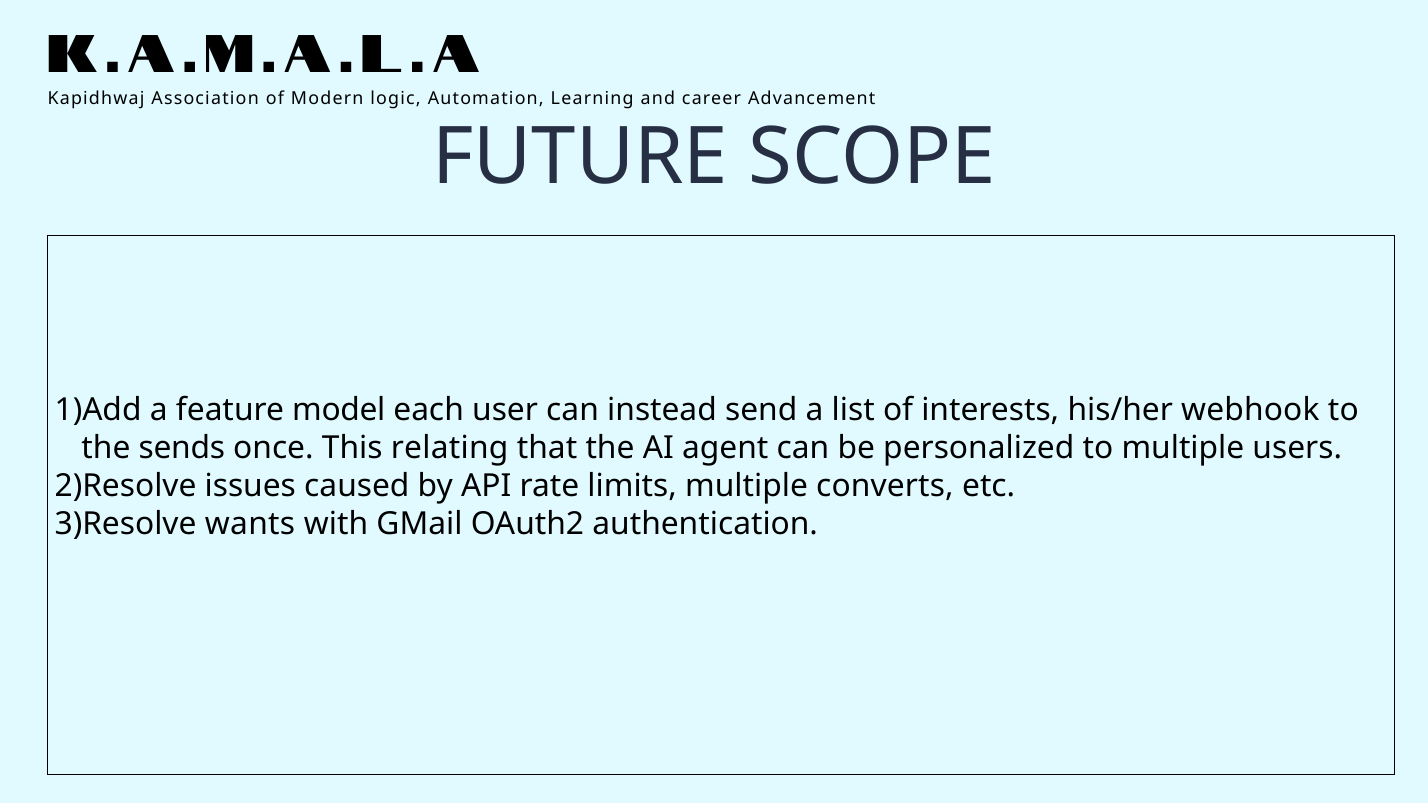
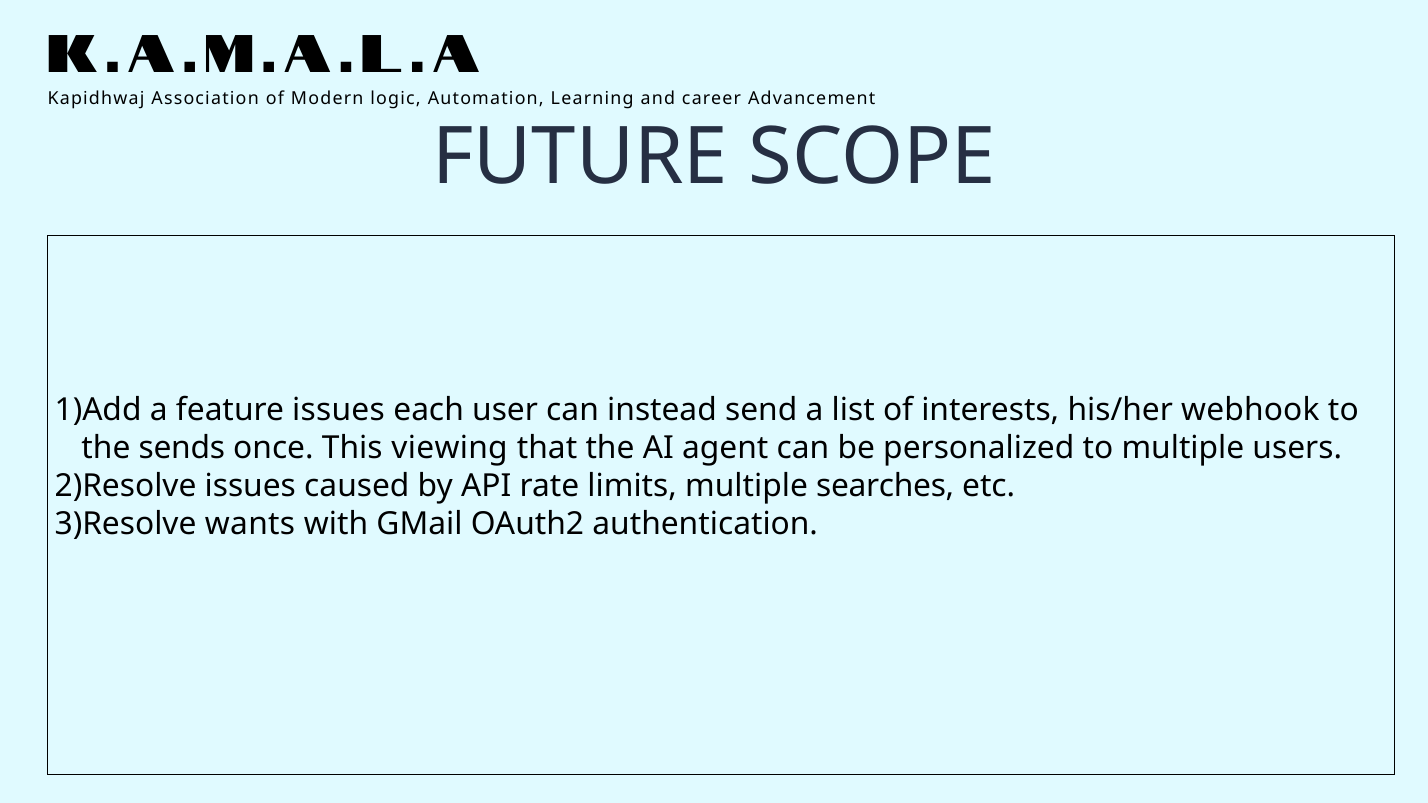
feature model: model -> issues (339, 410)
relating: relating -> viewing (450, 448)
converts: converts -> searches (885, 486)
